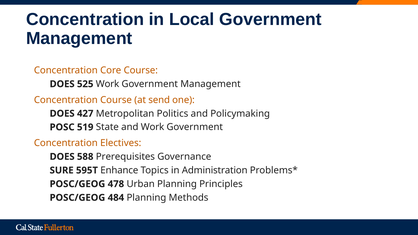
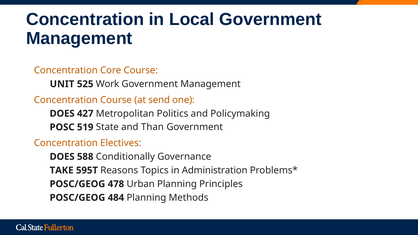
DOES: DOES -> UNIT (62, 84)
and Work: Work -> Than (152, 127)
Prerequisites: Prerequisites -> Conditionally (125, 157)
SURE: SURE -> TAKE (62, 170)
Enhance: Enhance -> Reasons (119, 170)
